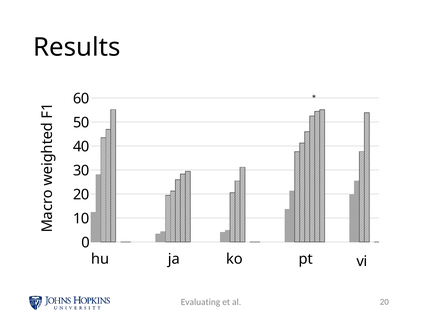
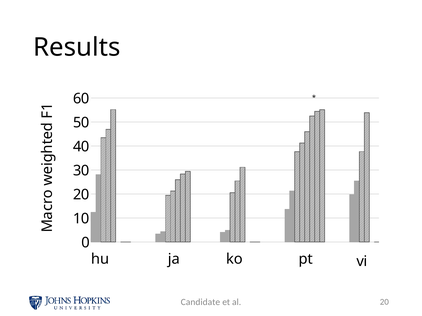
Evaluating: Evaluating -> Candidate (200, 302)
